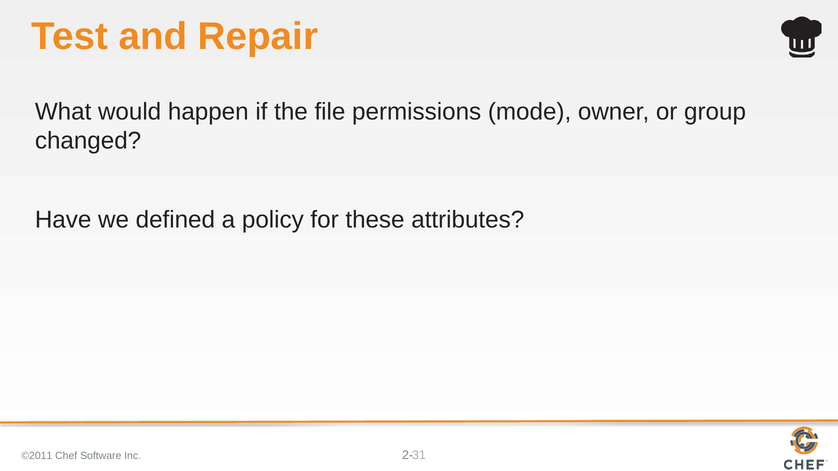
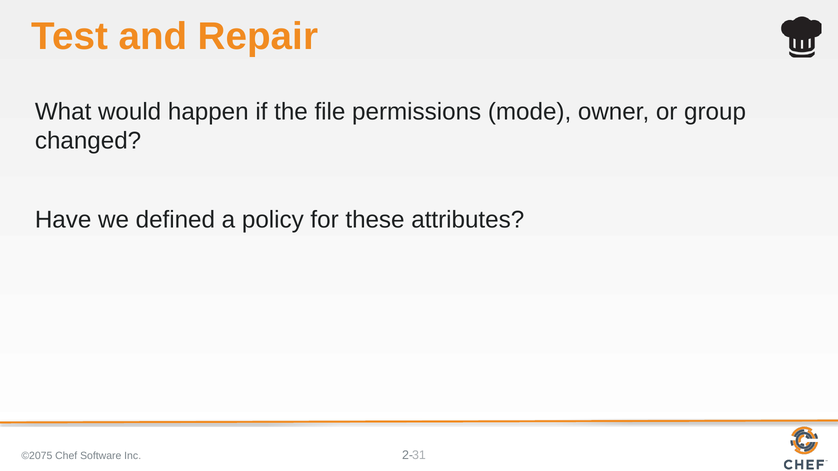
©2011: ©2011 -> ©2075 (37, 456)
